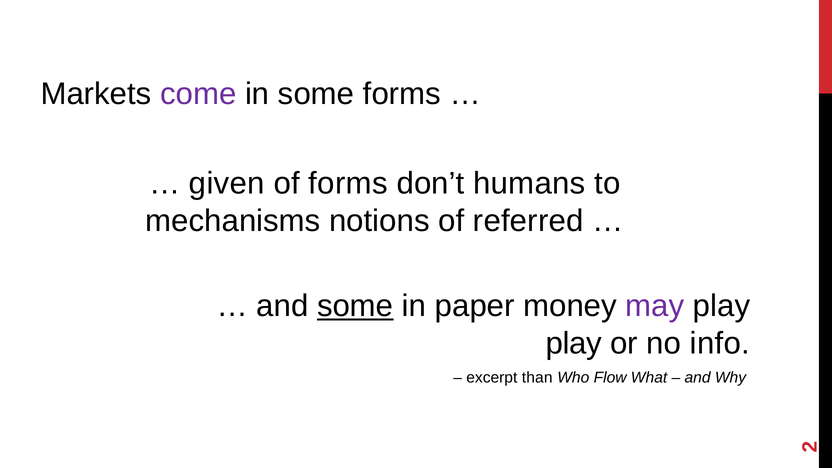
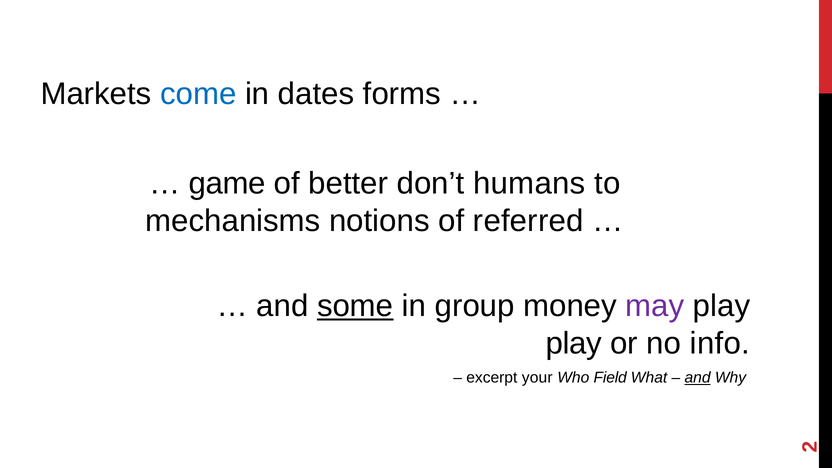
come colour: purple -> blue (198, 94)
in some: some -> dates (316, 94)
given: given -> game (227, 183)
of forms: forms -> better (348, 183)
paper: paper -> group (475, 306)
than: than -> your (537, 378)
Flow: Flow -> Field (610, 378)
and underline: none -> present (698, 378)
